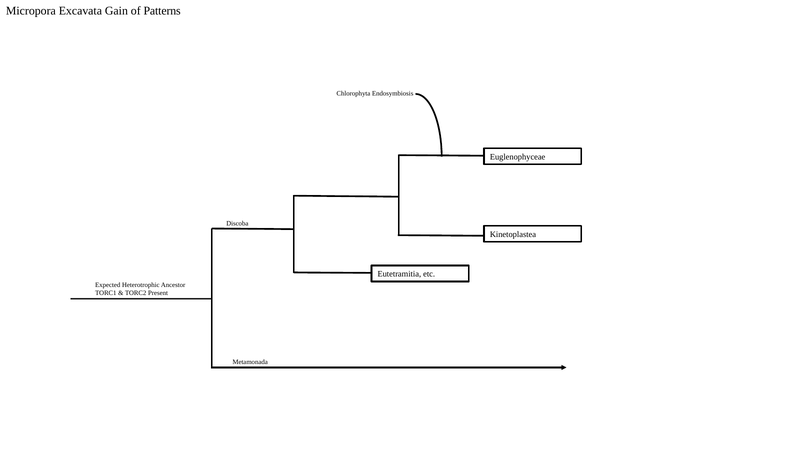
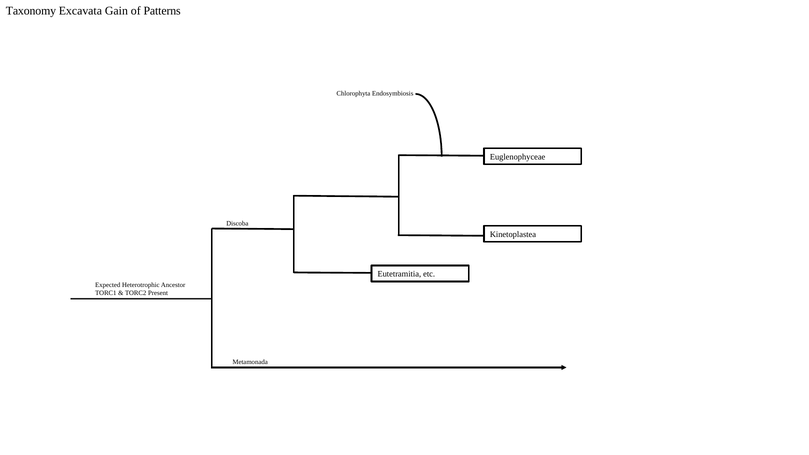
Micropora: Micropora -> Taxonomy (31, 11)
